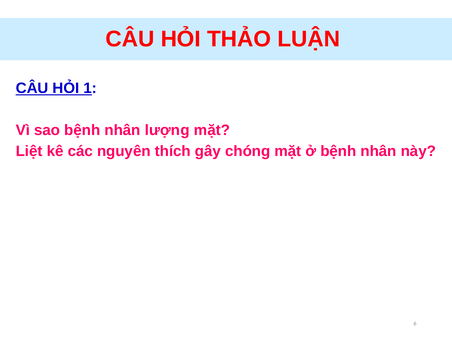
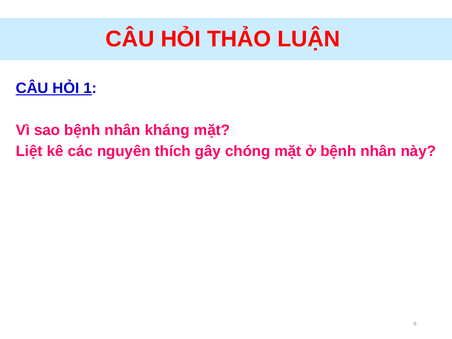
lượng: lượng -> kháng (167, 130)
